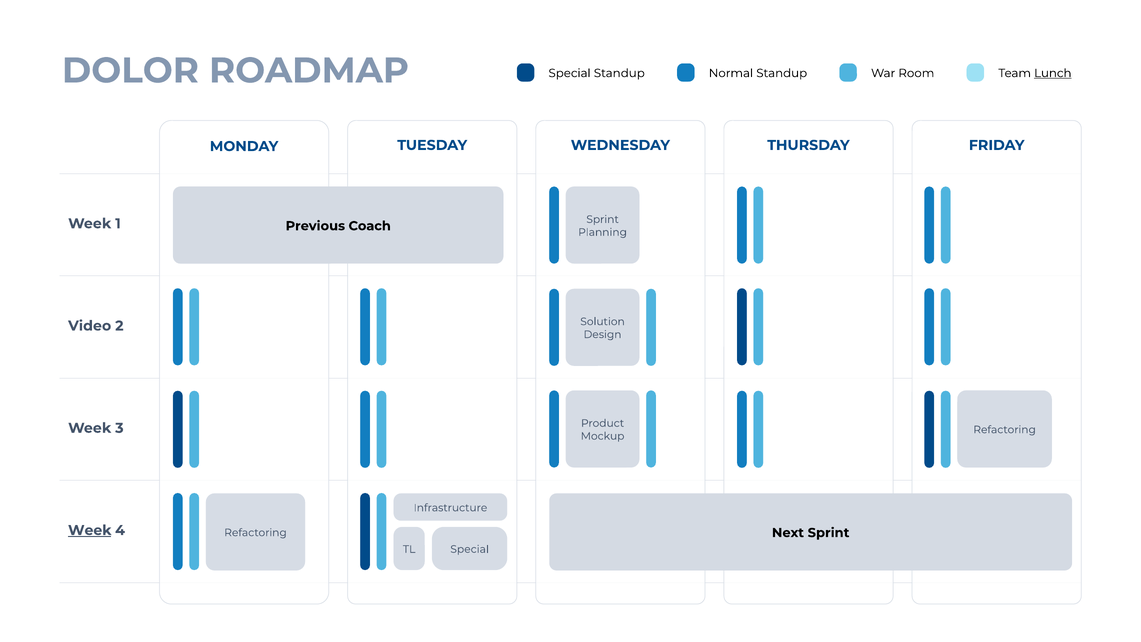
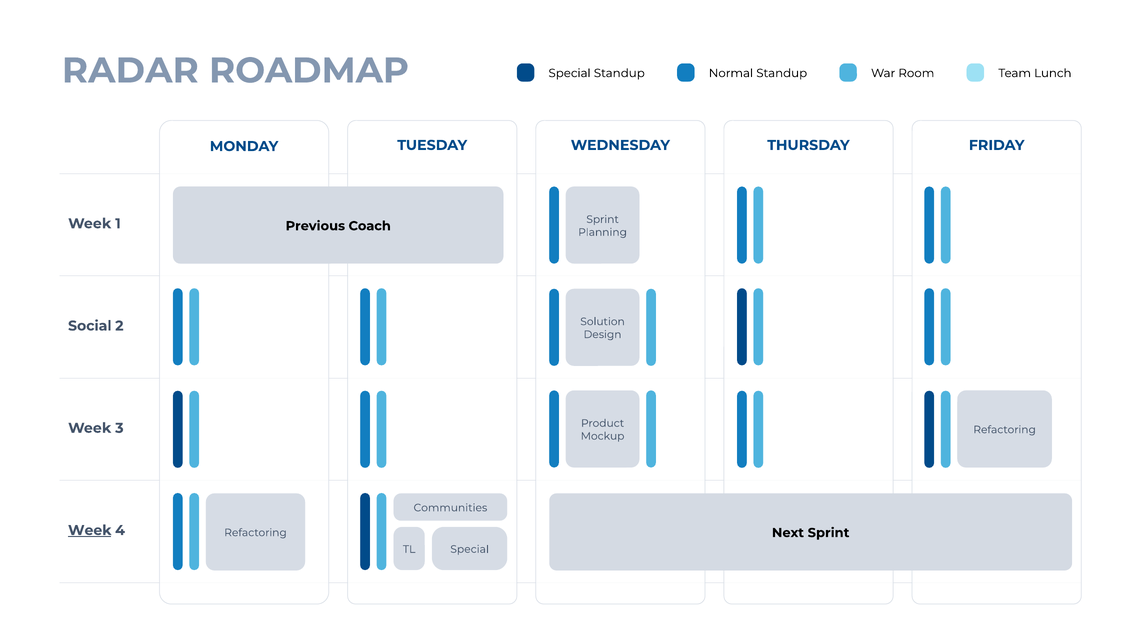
DOLOR: DOLOR -> RADAR (130, 71)
Lunch underline: present -> none (1053, 73)
Video: Video -> Social (90, 326)
Infrastructure: Infrastructure -> Communities (450, 508)
